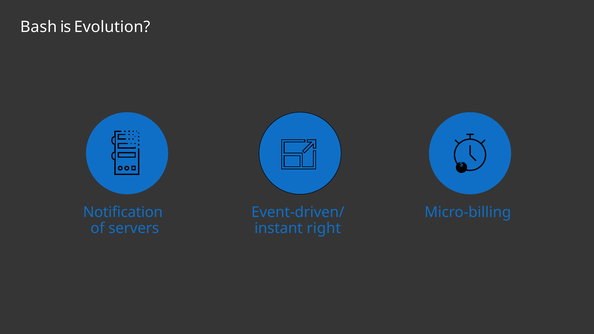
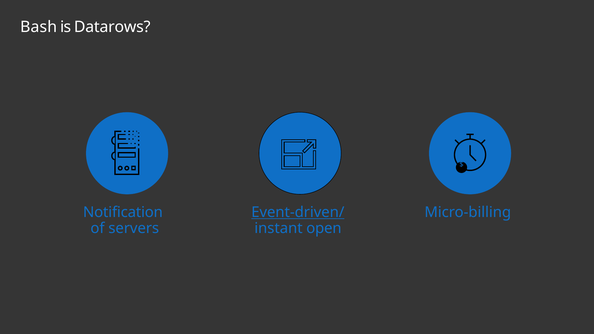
Evolution: Evolution -> Datarows (112, 27)
Event-driven/ underline: none -> present (298, 212)
right: right -> open (324, 228)
